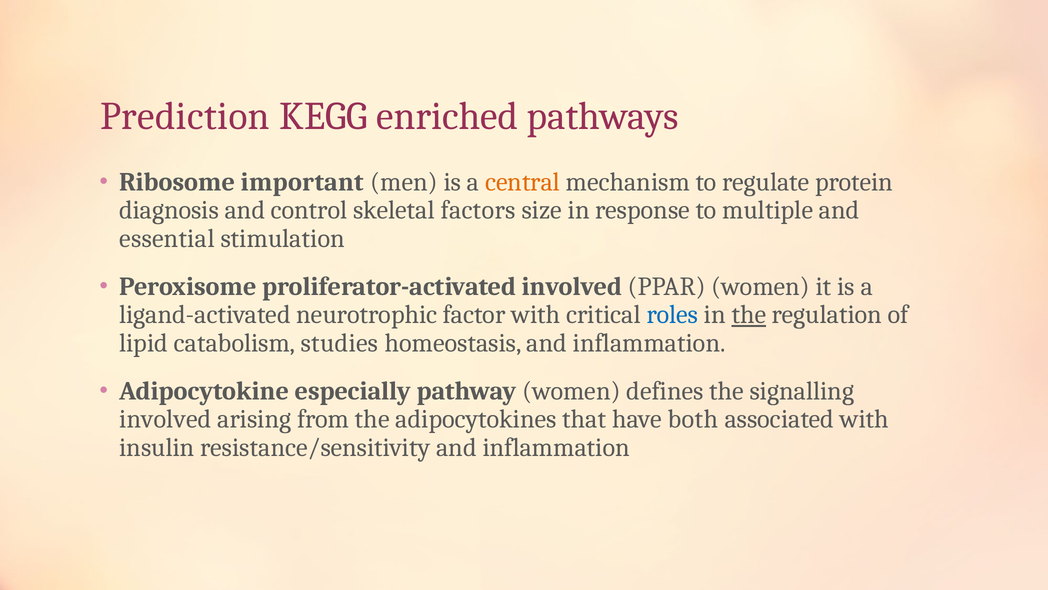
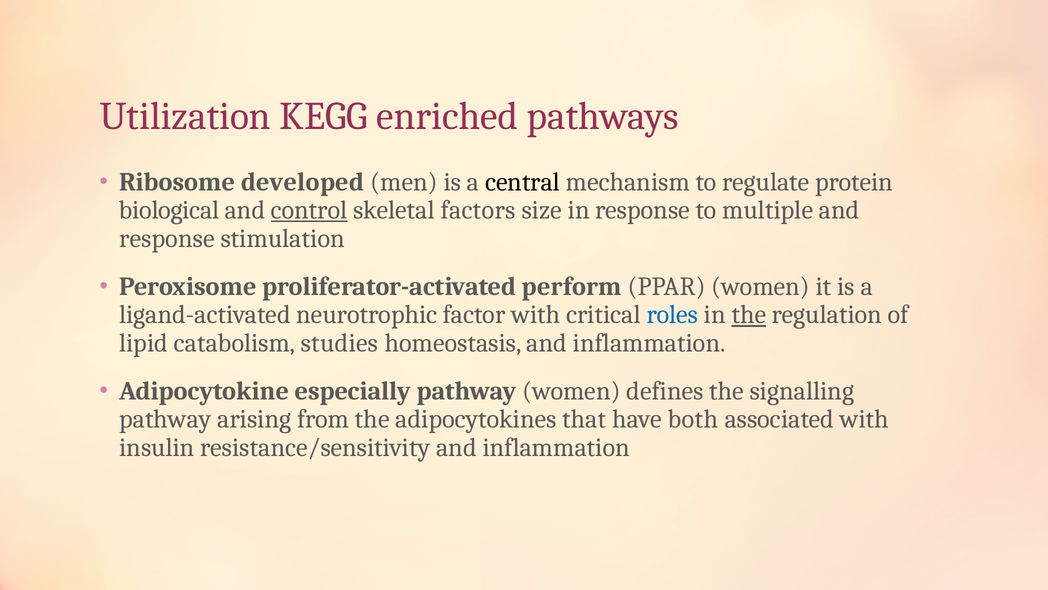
Prediction: Prediction -> Utilization (185, 116)
important: important -> developed (302, 182)
central colour: orange -> black (523, 182)
diagnosis: diagnosis -> biological (169, 210)
control underline: none -> present (309, 210)
essential: essential -> response (167, 238)
proliferator-activated involved: involved -> perform (572, 286)
involved: involved -> pathway (165, 419)
